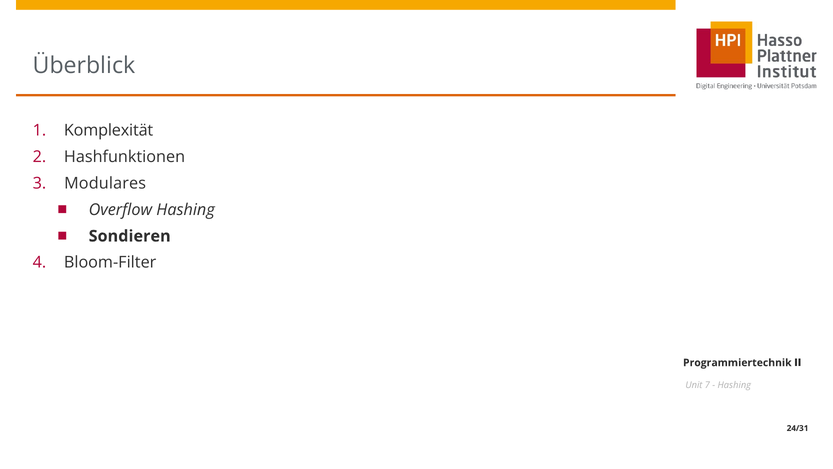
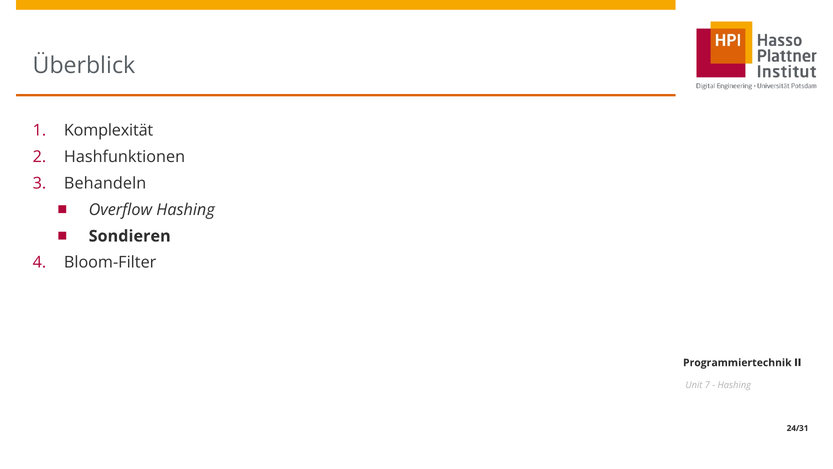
Modulares: Modulares -> Behandeln (105, 183)
